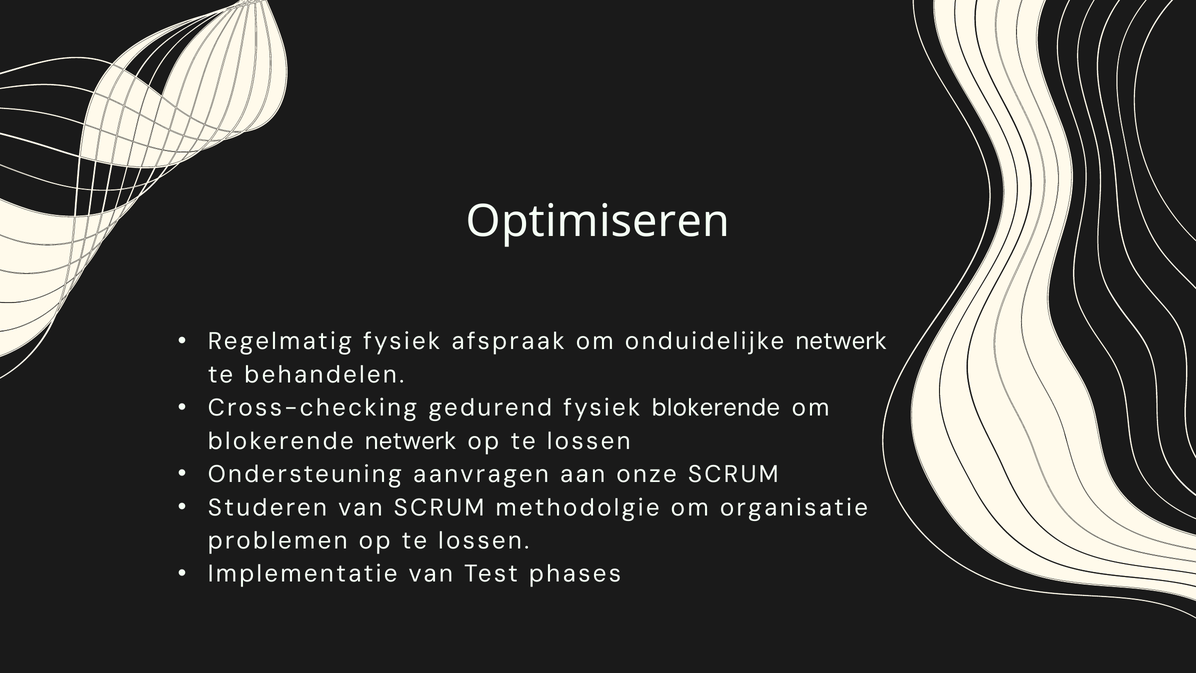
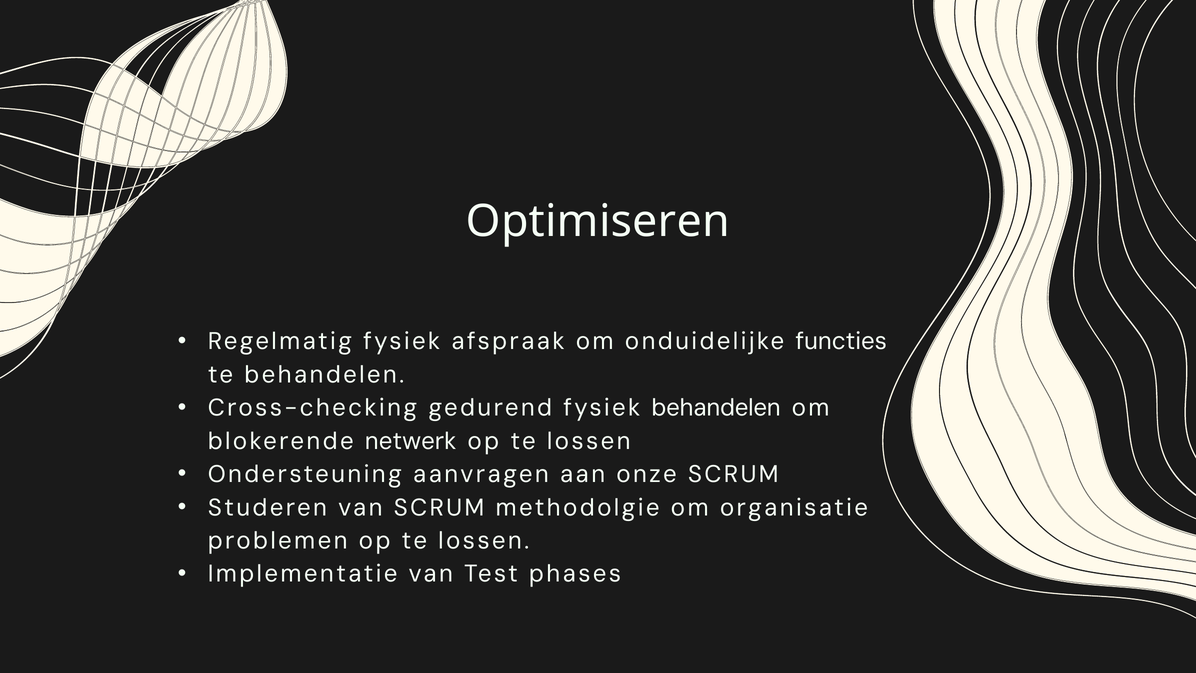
onduidelijke netwerk: netwerk -> functies (841, 341)
fysiek blokerende: blokerende -> behandelen (716, 408)
